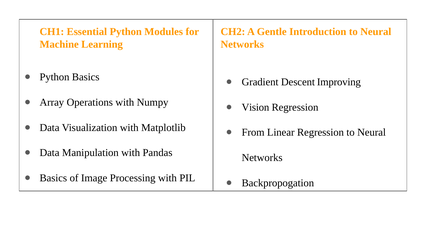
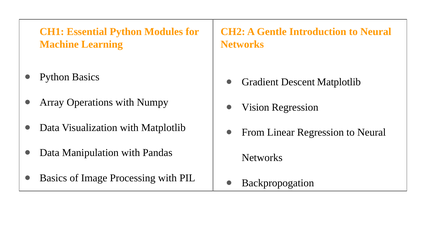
Descent Improving: Improving -> Matplotlib (339, 82)
